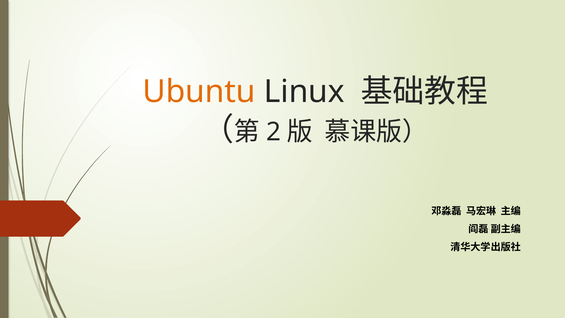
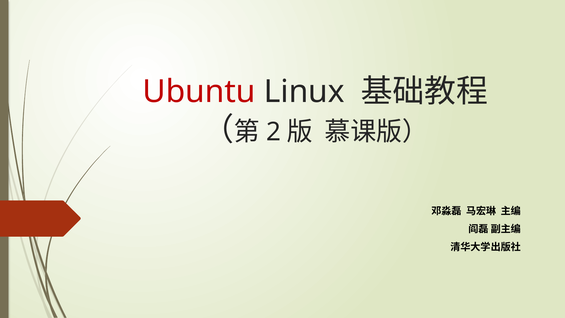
Ubuntu colour: orange -> red (199, 92)
